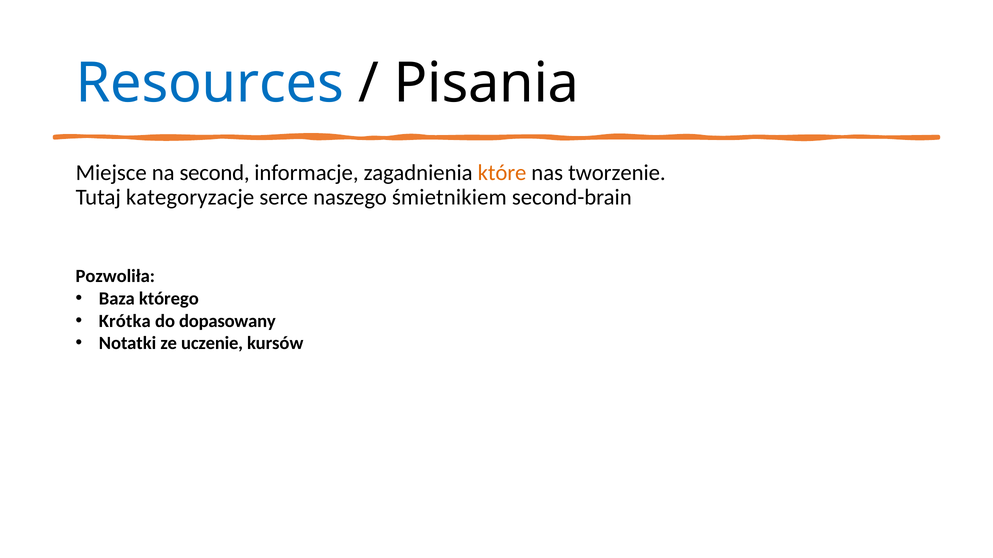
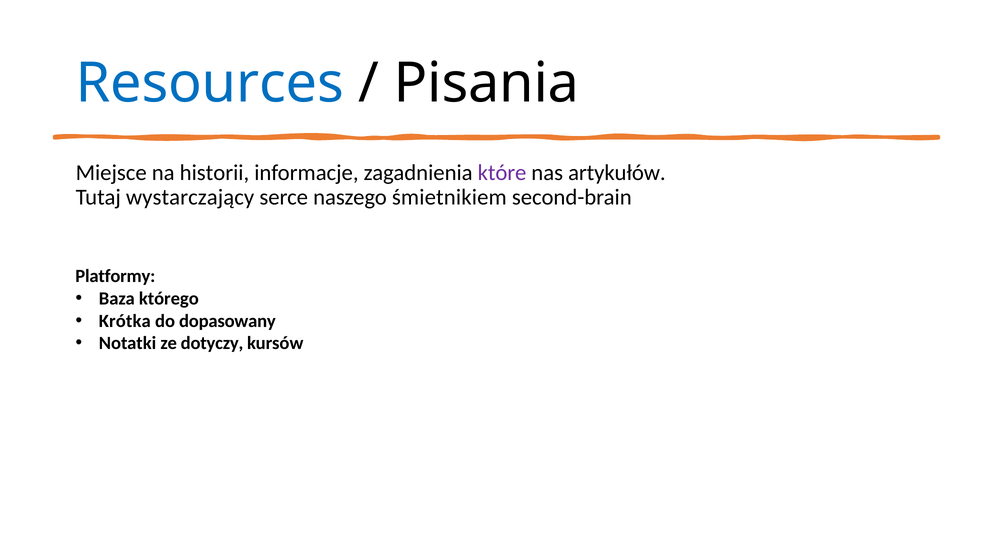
second: second -> historii (214, 173)
które colour: orange -> purple (502, 173)
tworzenie: tworzenie -> artykułów (617, 173)
kategoryzacje: kategoryzacje -> wystarczający (190, 198)
Pozwoliła: Pozwoliła -> Platformy (115, 277)
uczenie: uczenie -> dotyczy (212, 344)
